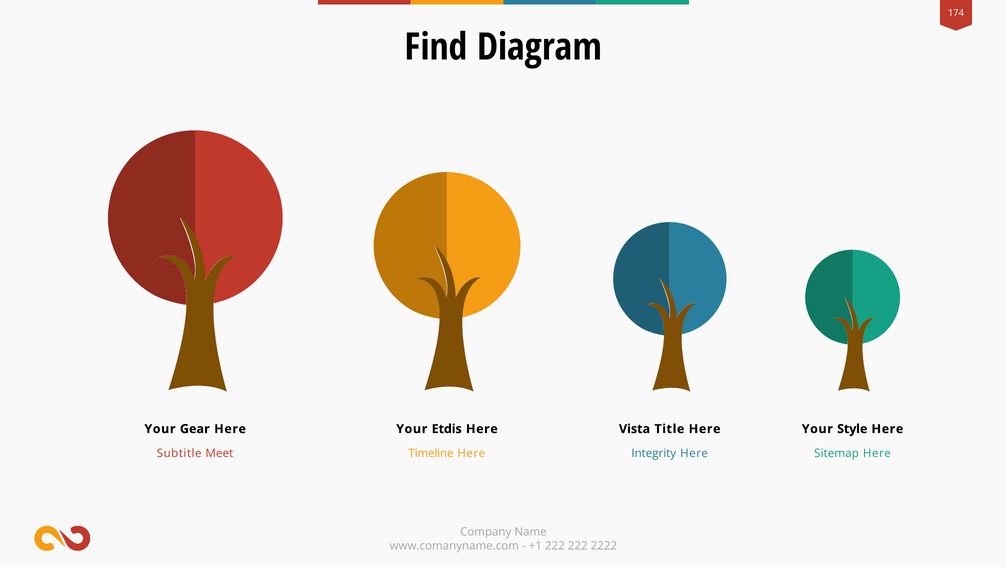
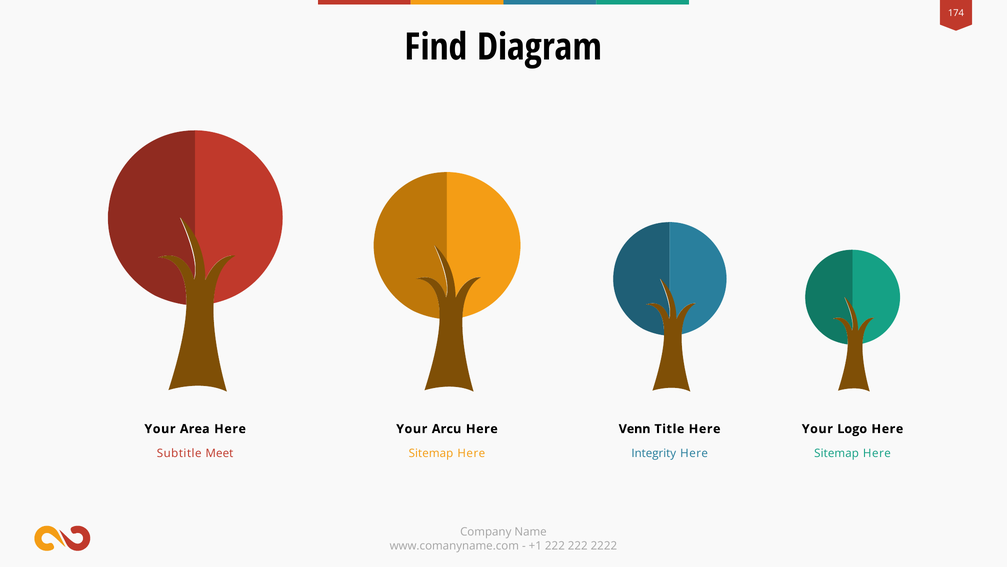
Gear: Gear -> Area (195, 429)
Etdis: Etdis -> Arcu (447, 429)
Vista: Vista -> Venn (635, 429)
Style: Style -> Logo (852, 429)
Timeline: Timeline -> Sitemap (431, 453)
